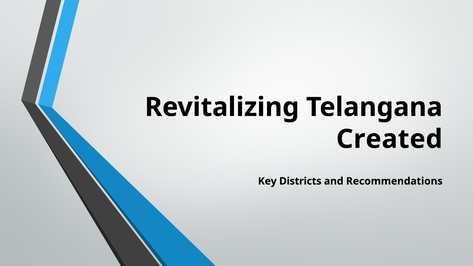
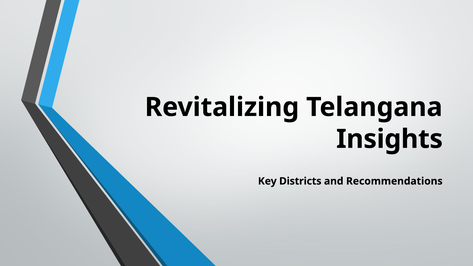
Created: Created -> Insights (390, 139)
